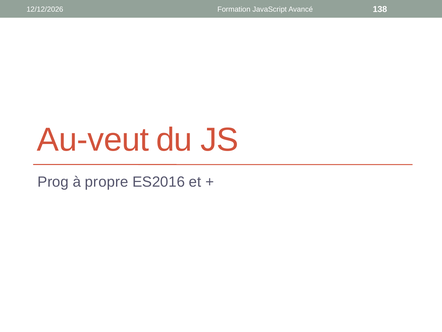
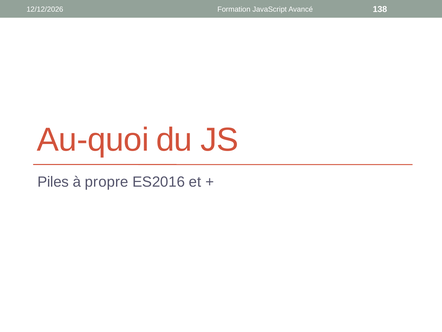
Au-veut: Au-veut -> Au-quoi (93, 140)
Prog: Prog -> Piles (53, 182)
